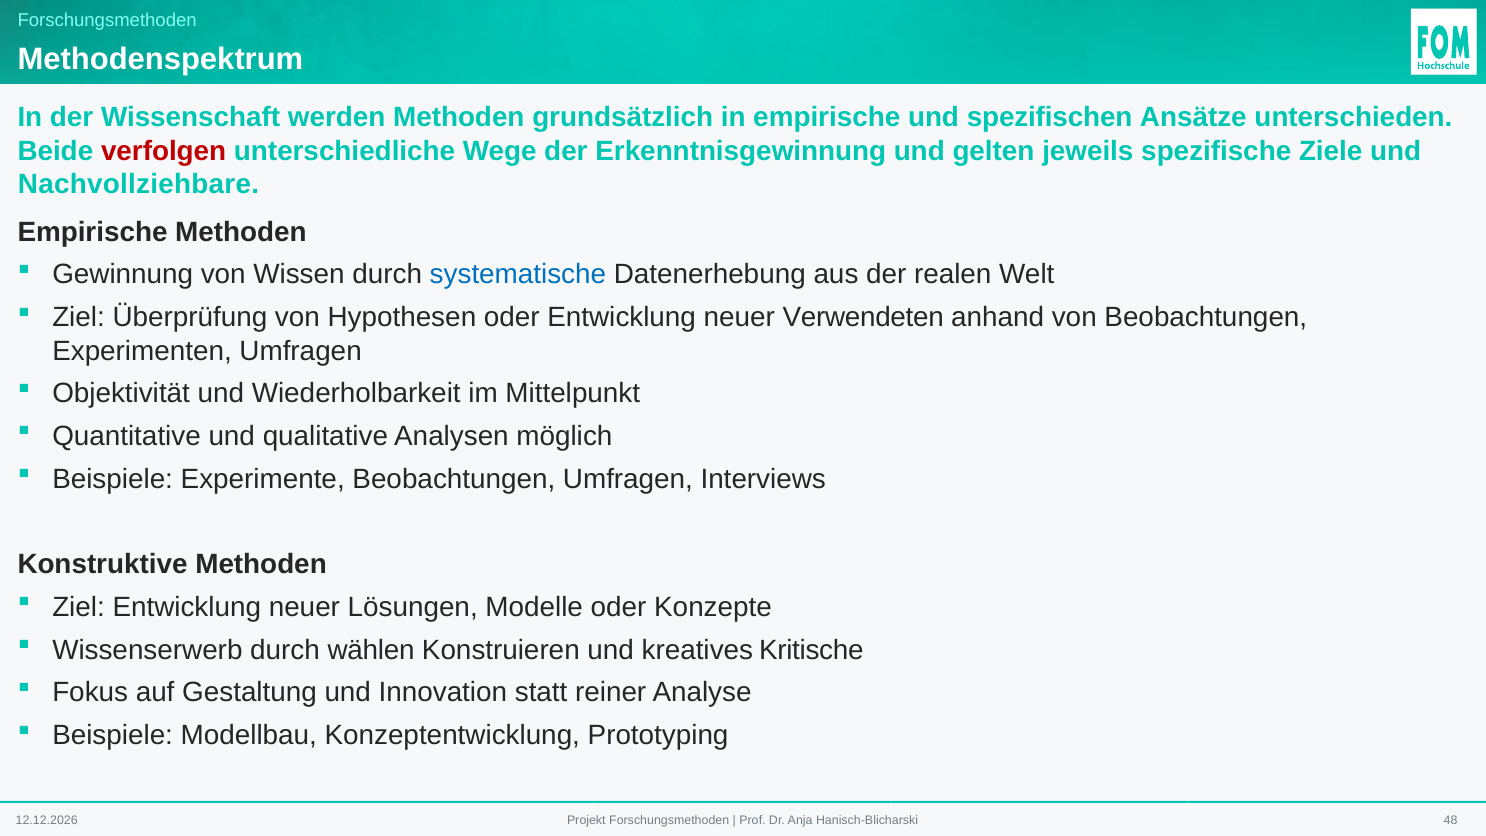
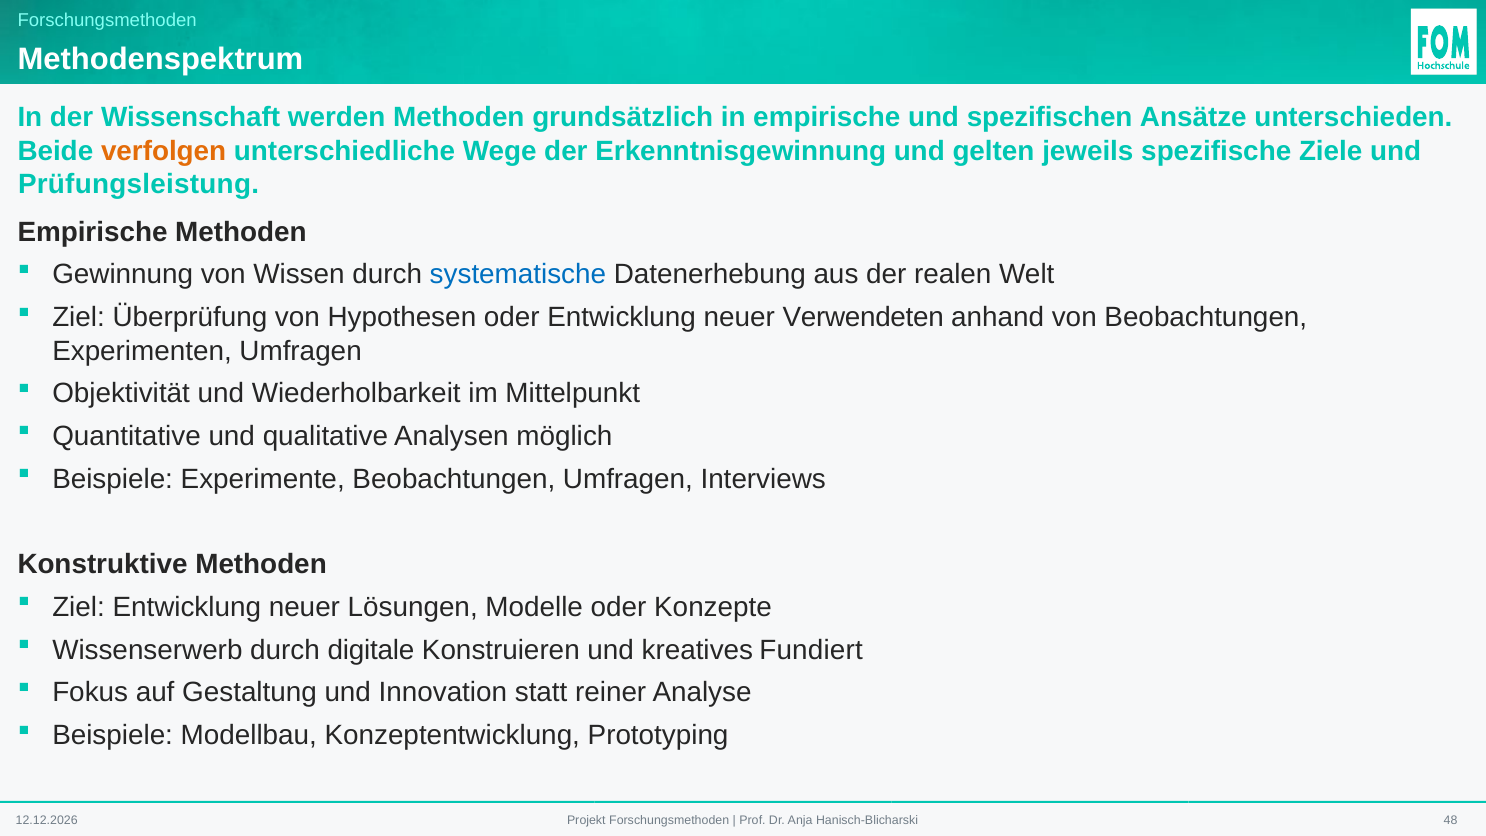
verfolgen colour: red -> orange (164, 151)
Nachvollziehbare: Nachvollziehbare -> Prüfungsleistung (139, 184)
wählen: wählen -> digitale (371, 650)
Kritische: Kritische -> Fundiert (811, 650)
